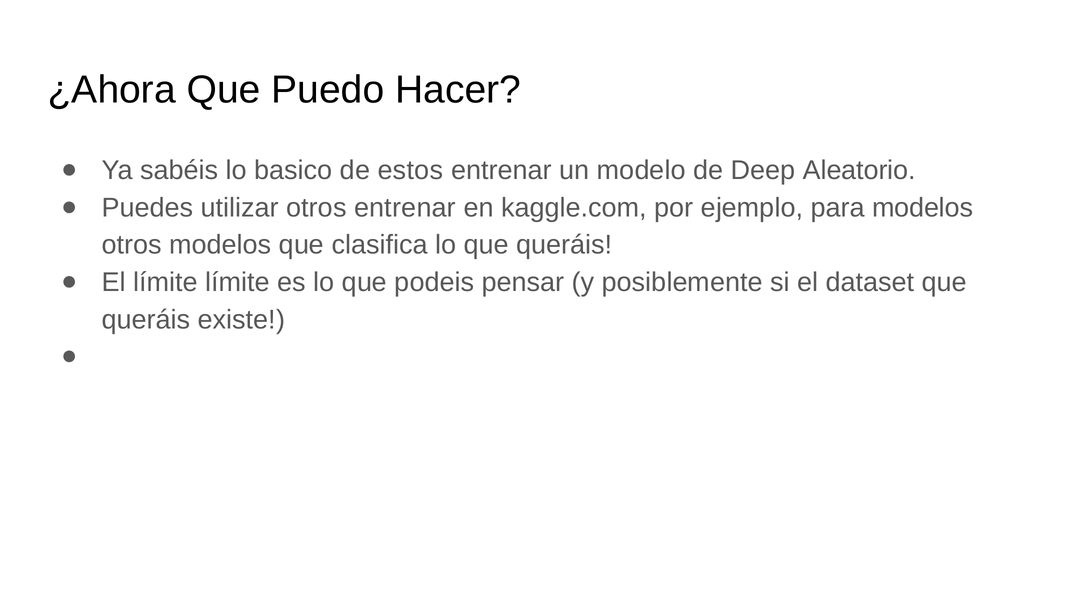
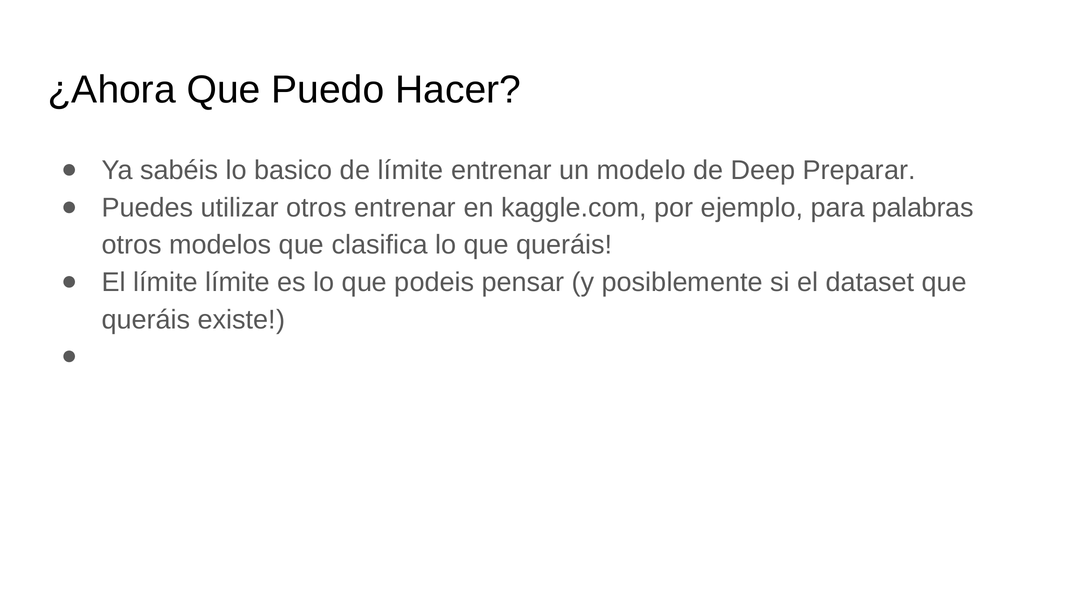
de estos: estos -> límite (410, 170)
Aleatorio: Aleatorio -> Preparar (859, 170)
para modelos: modelos -> palabras (923, 207)
